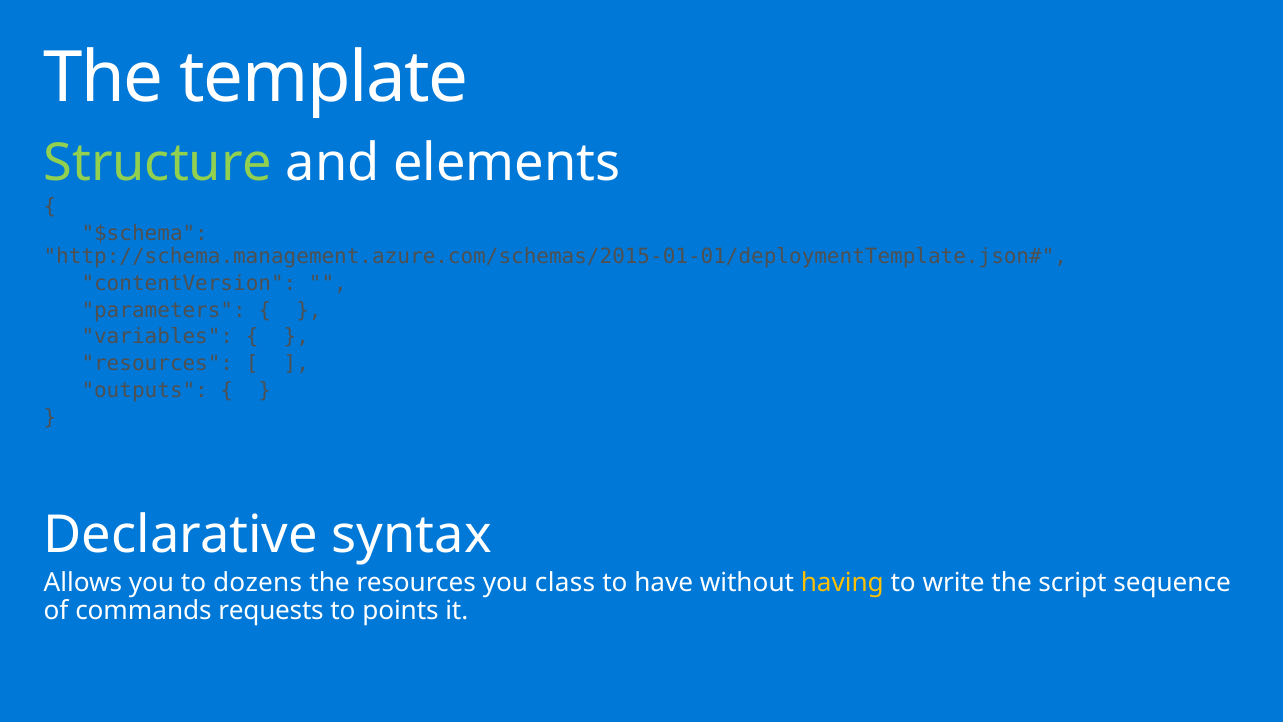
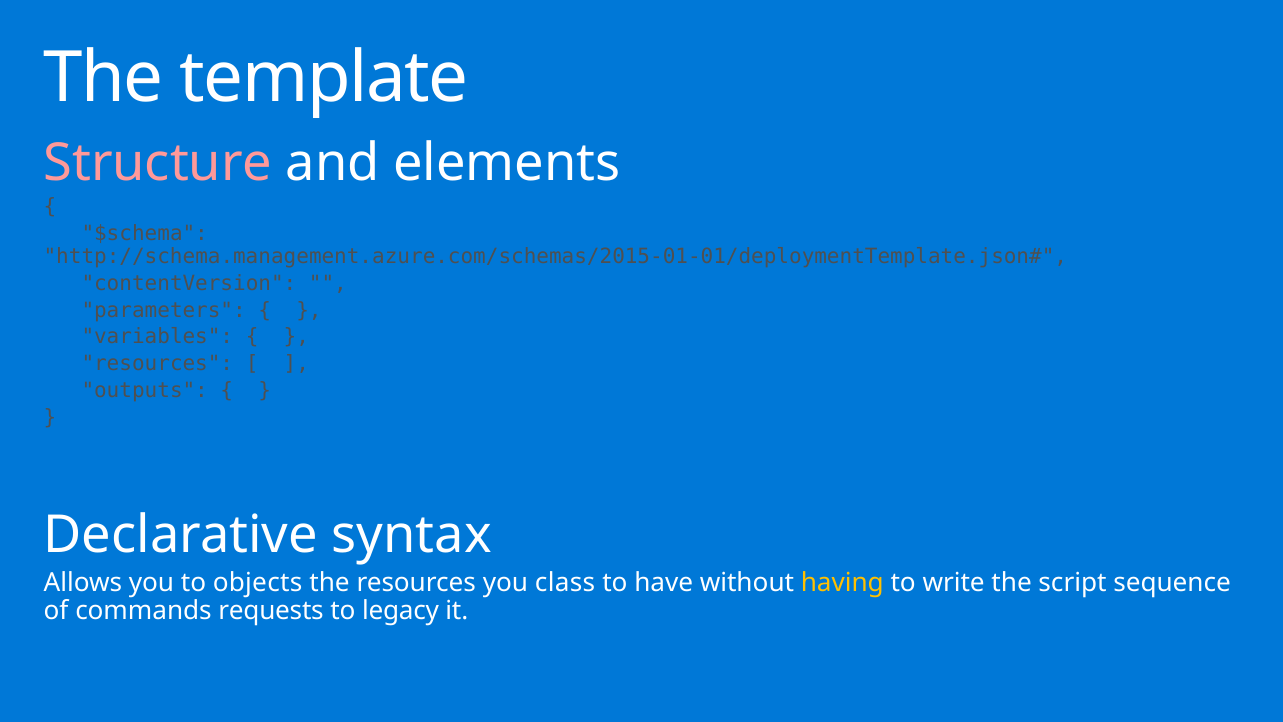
Structure colour: light green -> pink (158, 163)
dozens: dozens -> objects (258, 582)
points: points -> legacy (401, 611)
